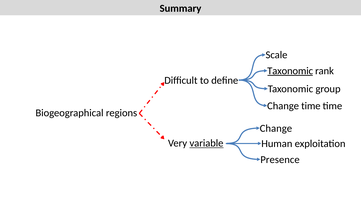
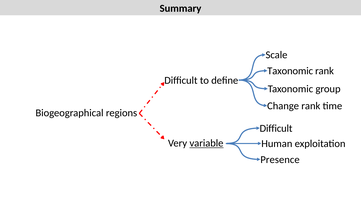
Taxonomic underline: present -> none (290, 71)
Change time: time -> rank (311, 106)
Change: Change -> Difficult (276, 128)
